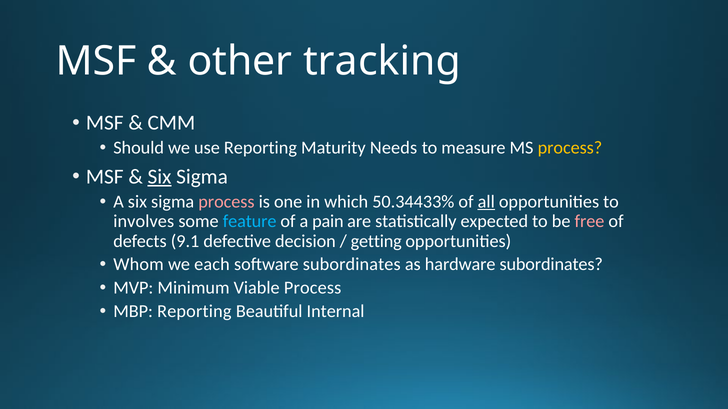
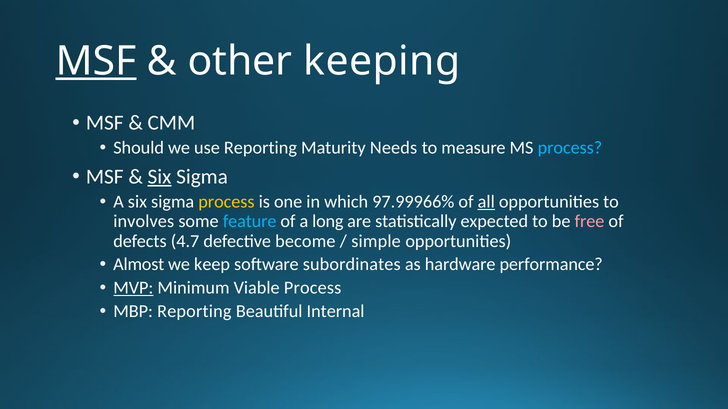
MSF underline: none -> present (96, 61)
tracking: tracking -> keeping (382, 61)
process colour: yellow -> light blue (570, 148)
process colour: pink -> yellow (226, 202)
50.34433%: 50.34433% -> 97.99966% (413, 202)
pain: pain -> long (328, 222)
9.1: 9.1 -> 4.7 (185, 241)
decision: decision -> become (305, 241)
getting: getting -> simple (376, 241)
Whom: Whom -> Almost (139, 265)
each: each -> keep (212, 265)
hardware subordinates: subordinates -> performance (551, 265)
MVP underline: none -> present (133, 288)
